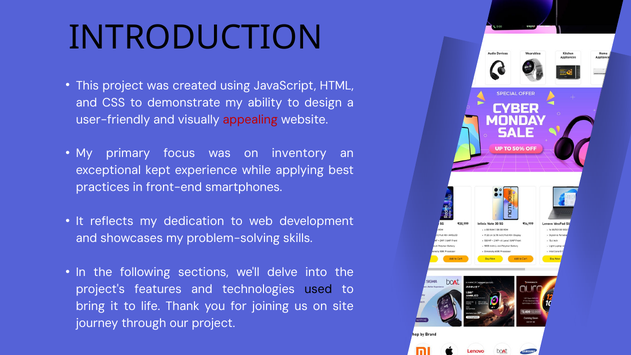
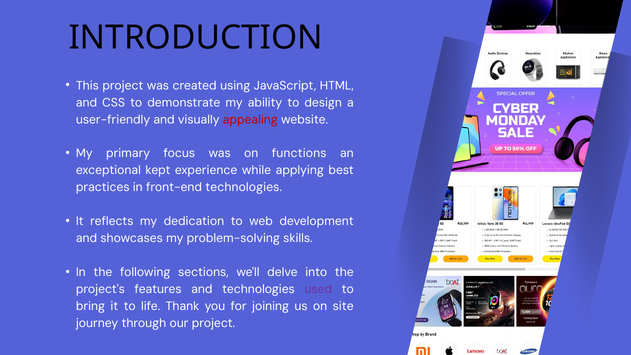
inventory: inventory -> functions (299, 153)
front-end smartphones: smartphones -> technologies (244, 187)
used colour: black -> purple (318, 289)
